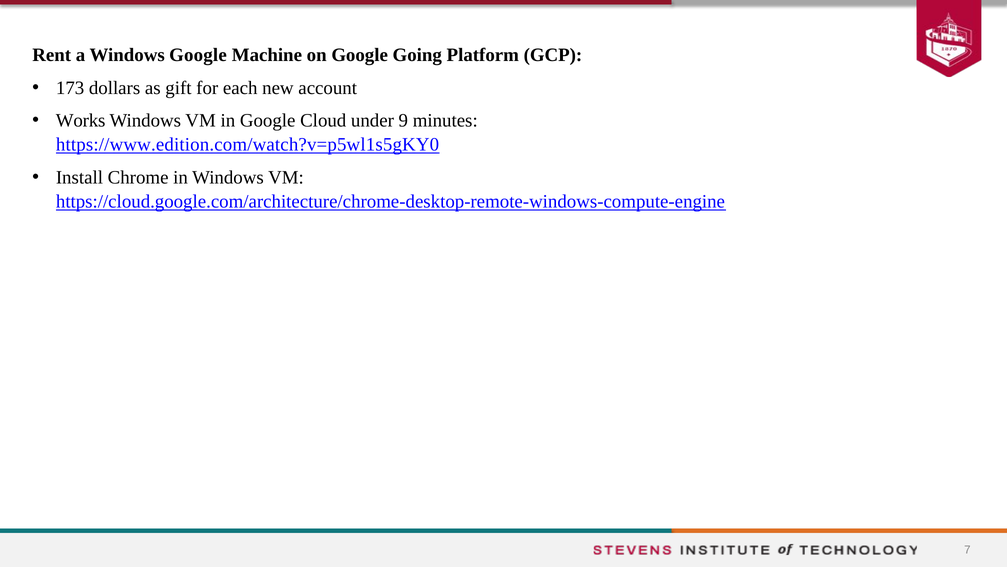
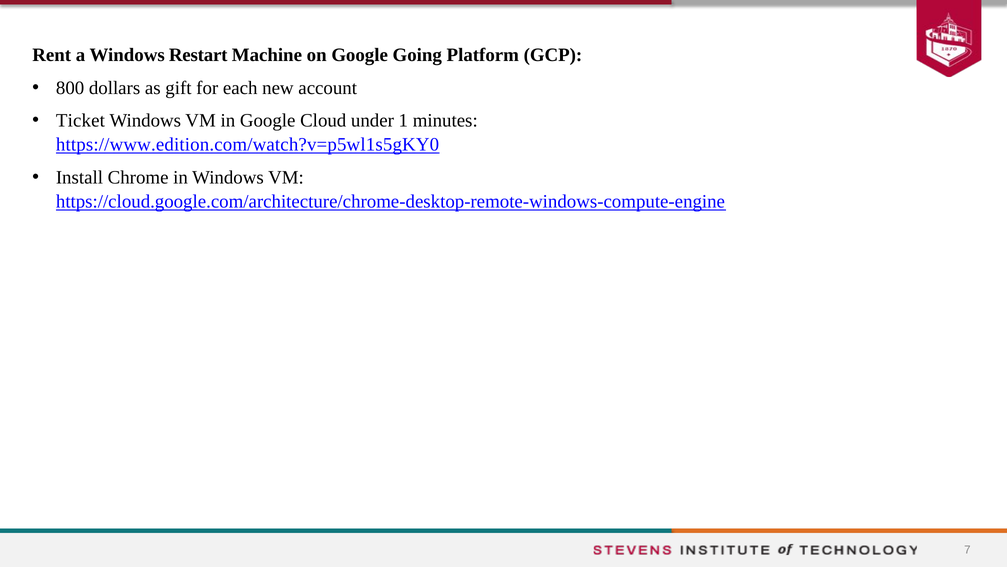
Windows Google: Google -> Restart (198, 55)
173: 173 -> 800 (70, 88)
Works: Works -> Ticket (80, 120)
9: 9 -> 1 (403, 120)
